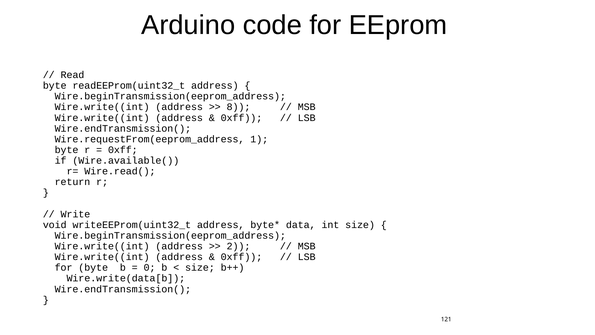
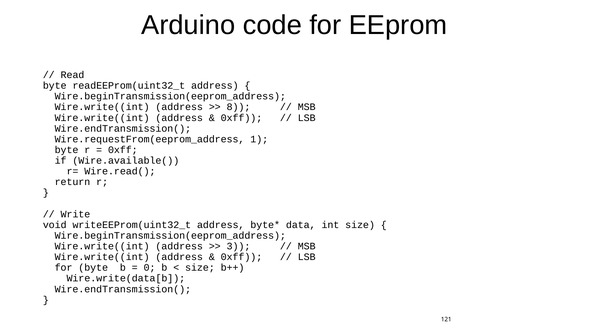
2: 2 -> 3 (239, 246)
